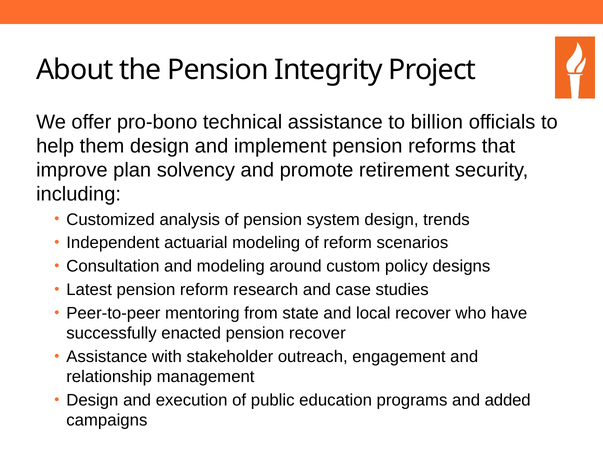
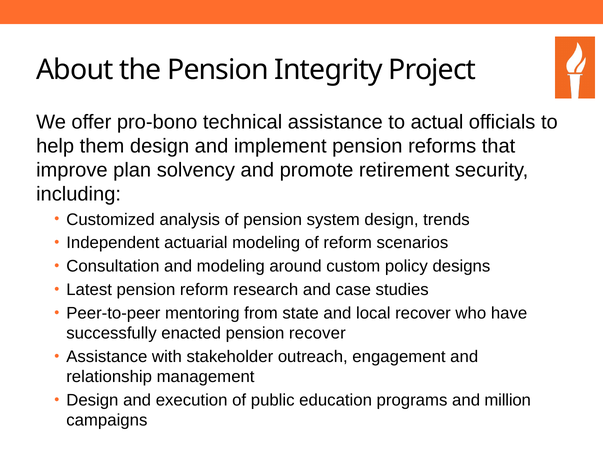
billion: billion -> actual (437, 122)
added: added -> million (508, 401)
